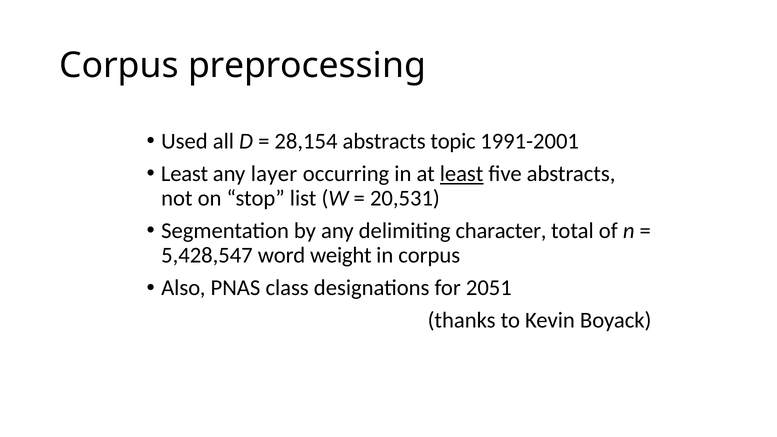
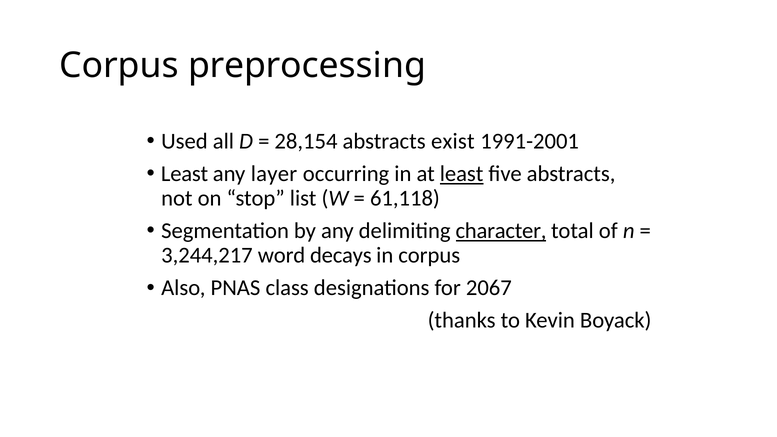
topic: topic -> exist (453, 141)
20,531: 20,531 -> 61,118 (405, 198)
character underline: none -> present (501, 231)
5,428,547: 5,428,547 -> 3,244,217 (207, 255)
weight: weight -> decays (341, 255)
2051: 2051 -> 2067 (489, 288)
